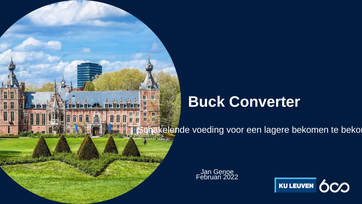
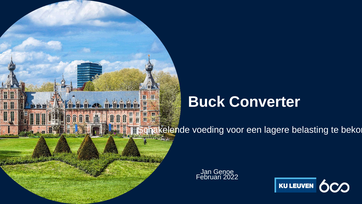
lagere bekomen: bekomen -> belasting (310, 130)
